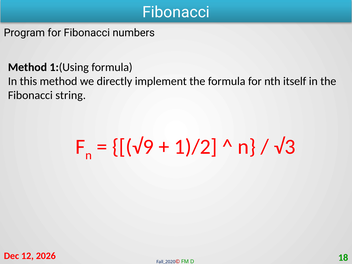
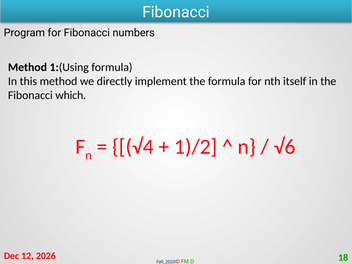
string: string -> which (71, 95)
√9: √9 -> √4 (133, 147)
√3: √3 -> √6 (285, 147)
